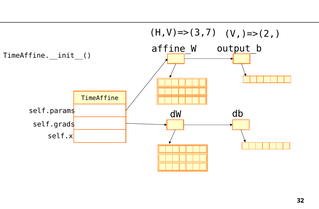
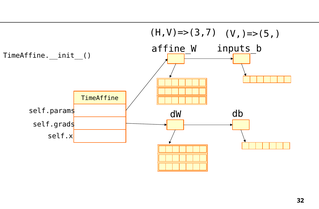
V,)=>(2: V,)=>(2 -> V,)=>(5 (252, 34)
output_b: output_b -> inputs_b (239, 49)
